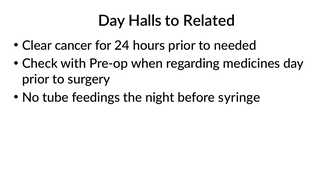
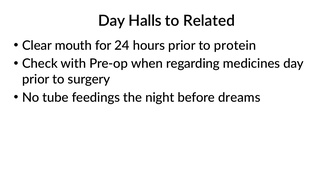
cancer: cancer -> mouth (73, 45)
needed: needed -> protein (235, 45)
syringe: syringe -> dreams (239, 97)
